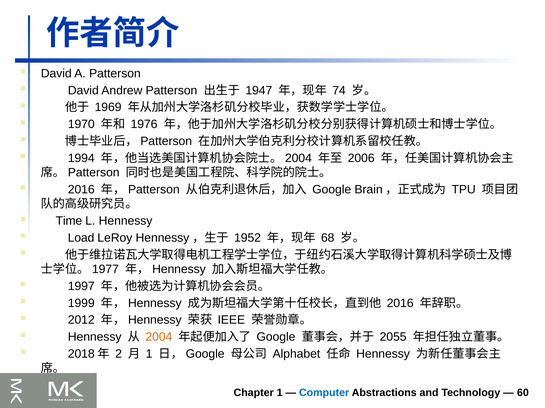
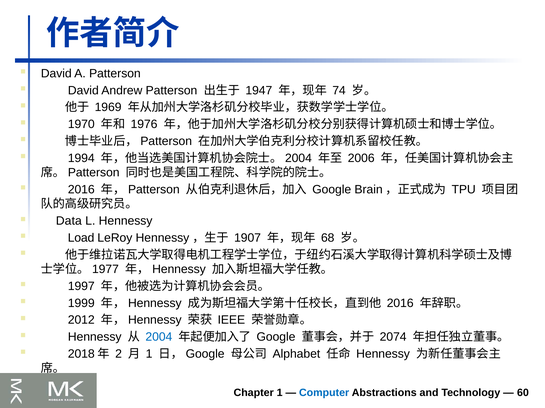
Time: Time -> Data (69, 221)
1952: 1952 -> 1907 (248, 238)
2004 colour: orange -> blue (159, 338)
2055: 2055 -> 2074 (393, 338)
